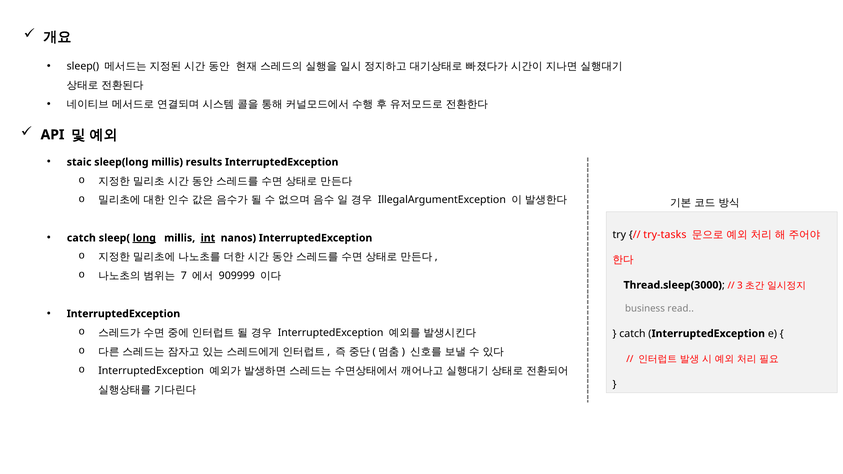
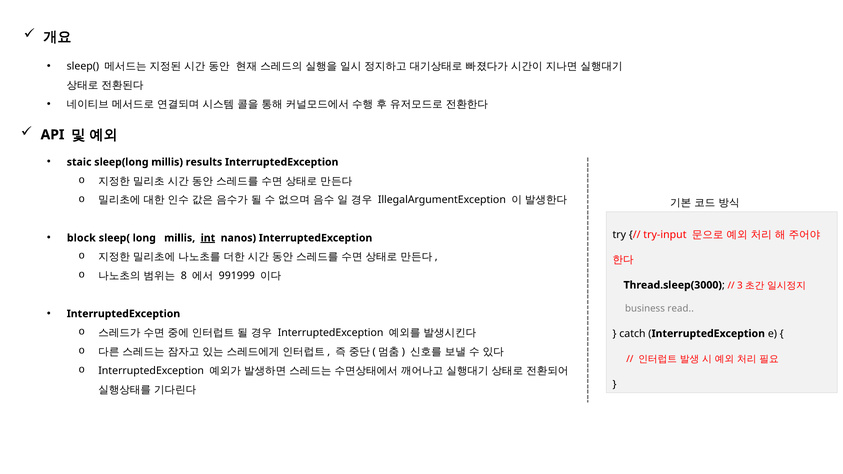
try-tasks: try-tasks -> try-input (665, 235)
catch: catch -> block (81, 238)
long underline: present -> none (144, 238)
7: 7 -> 8 (184, 276)
909999: 909999 -> 991999 (237, 276)
